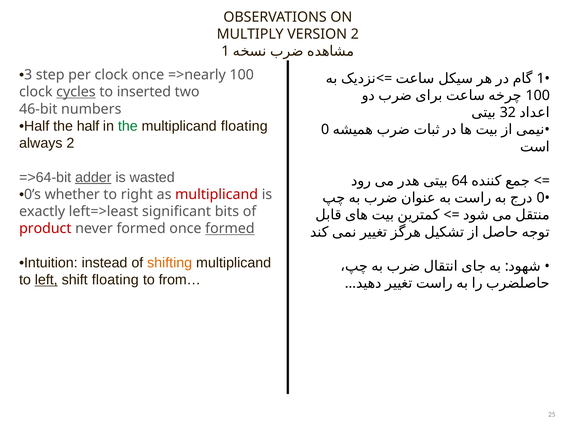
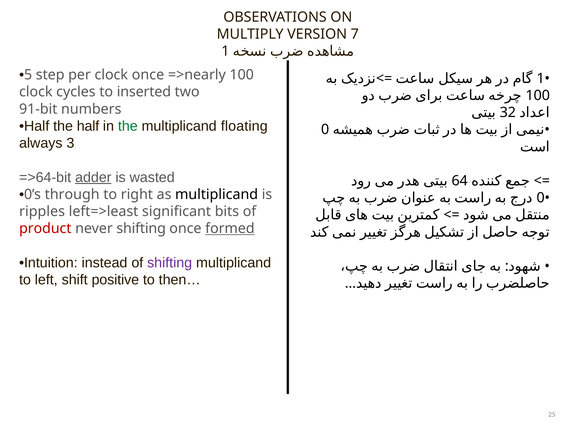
VERSION 2: 2 -> 7 (355, 34)
3: 3 -> 5 (28, 75)
cycles underline: present -> none (76, 92)
46-bit: 46-bit -> 91-bit (38, 109)
always 2: 2 -> 3 (70, 143)
whether: whether -> through (72, 194)
multiplicand colour: red -> black (217, 194)
exactly: exactly -> ripples (42, 211)
never formed: formed -> shifting (141, 228)
shifting colour: orange -> purple (170, 263)
left underline: present -> none (46, 280)
shift floating: floating -> positive (115, 280)
from…: from… -> then… (180, 280)
